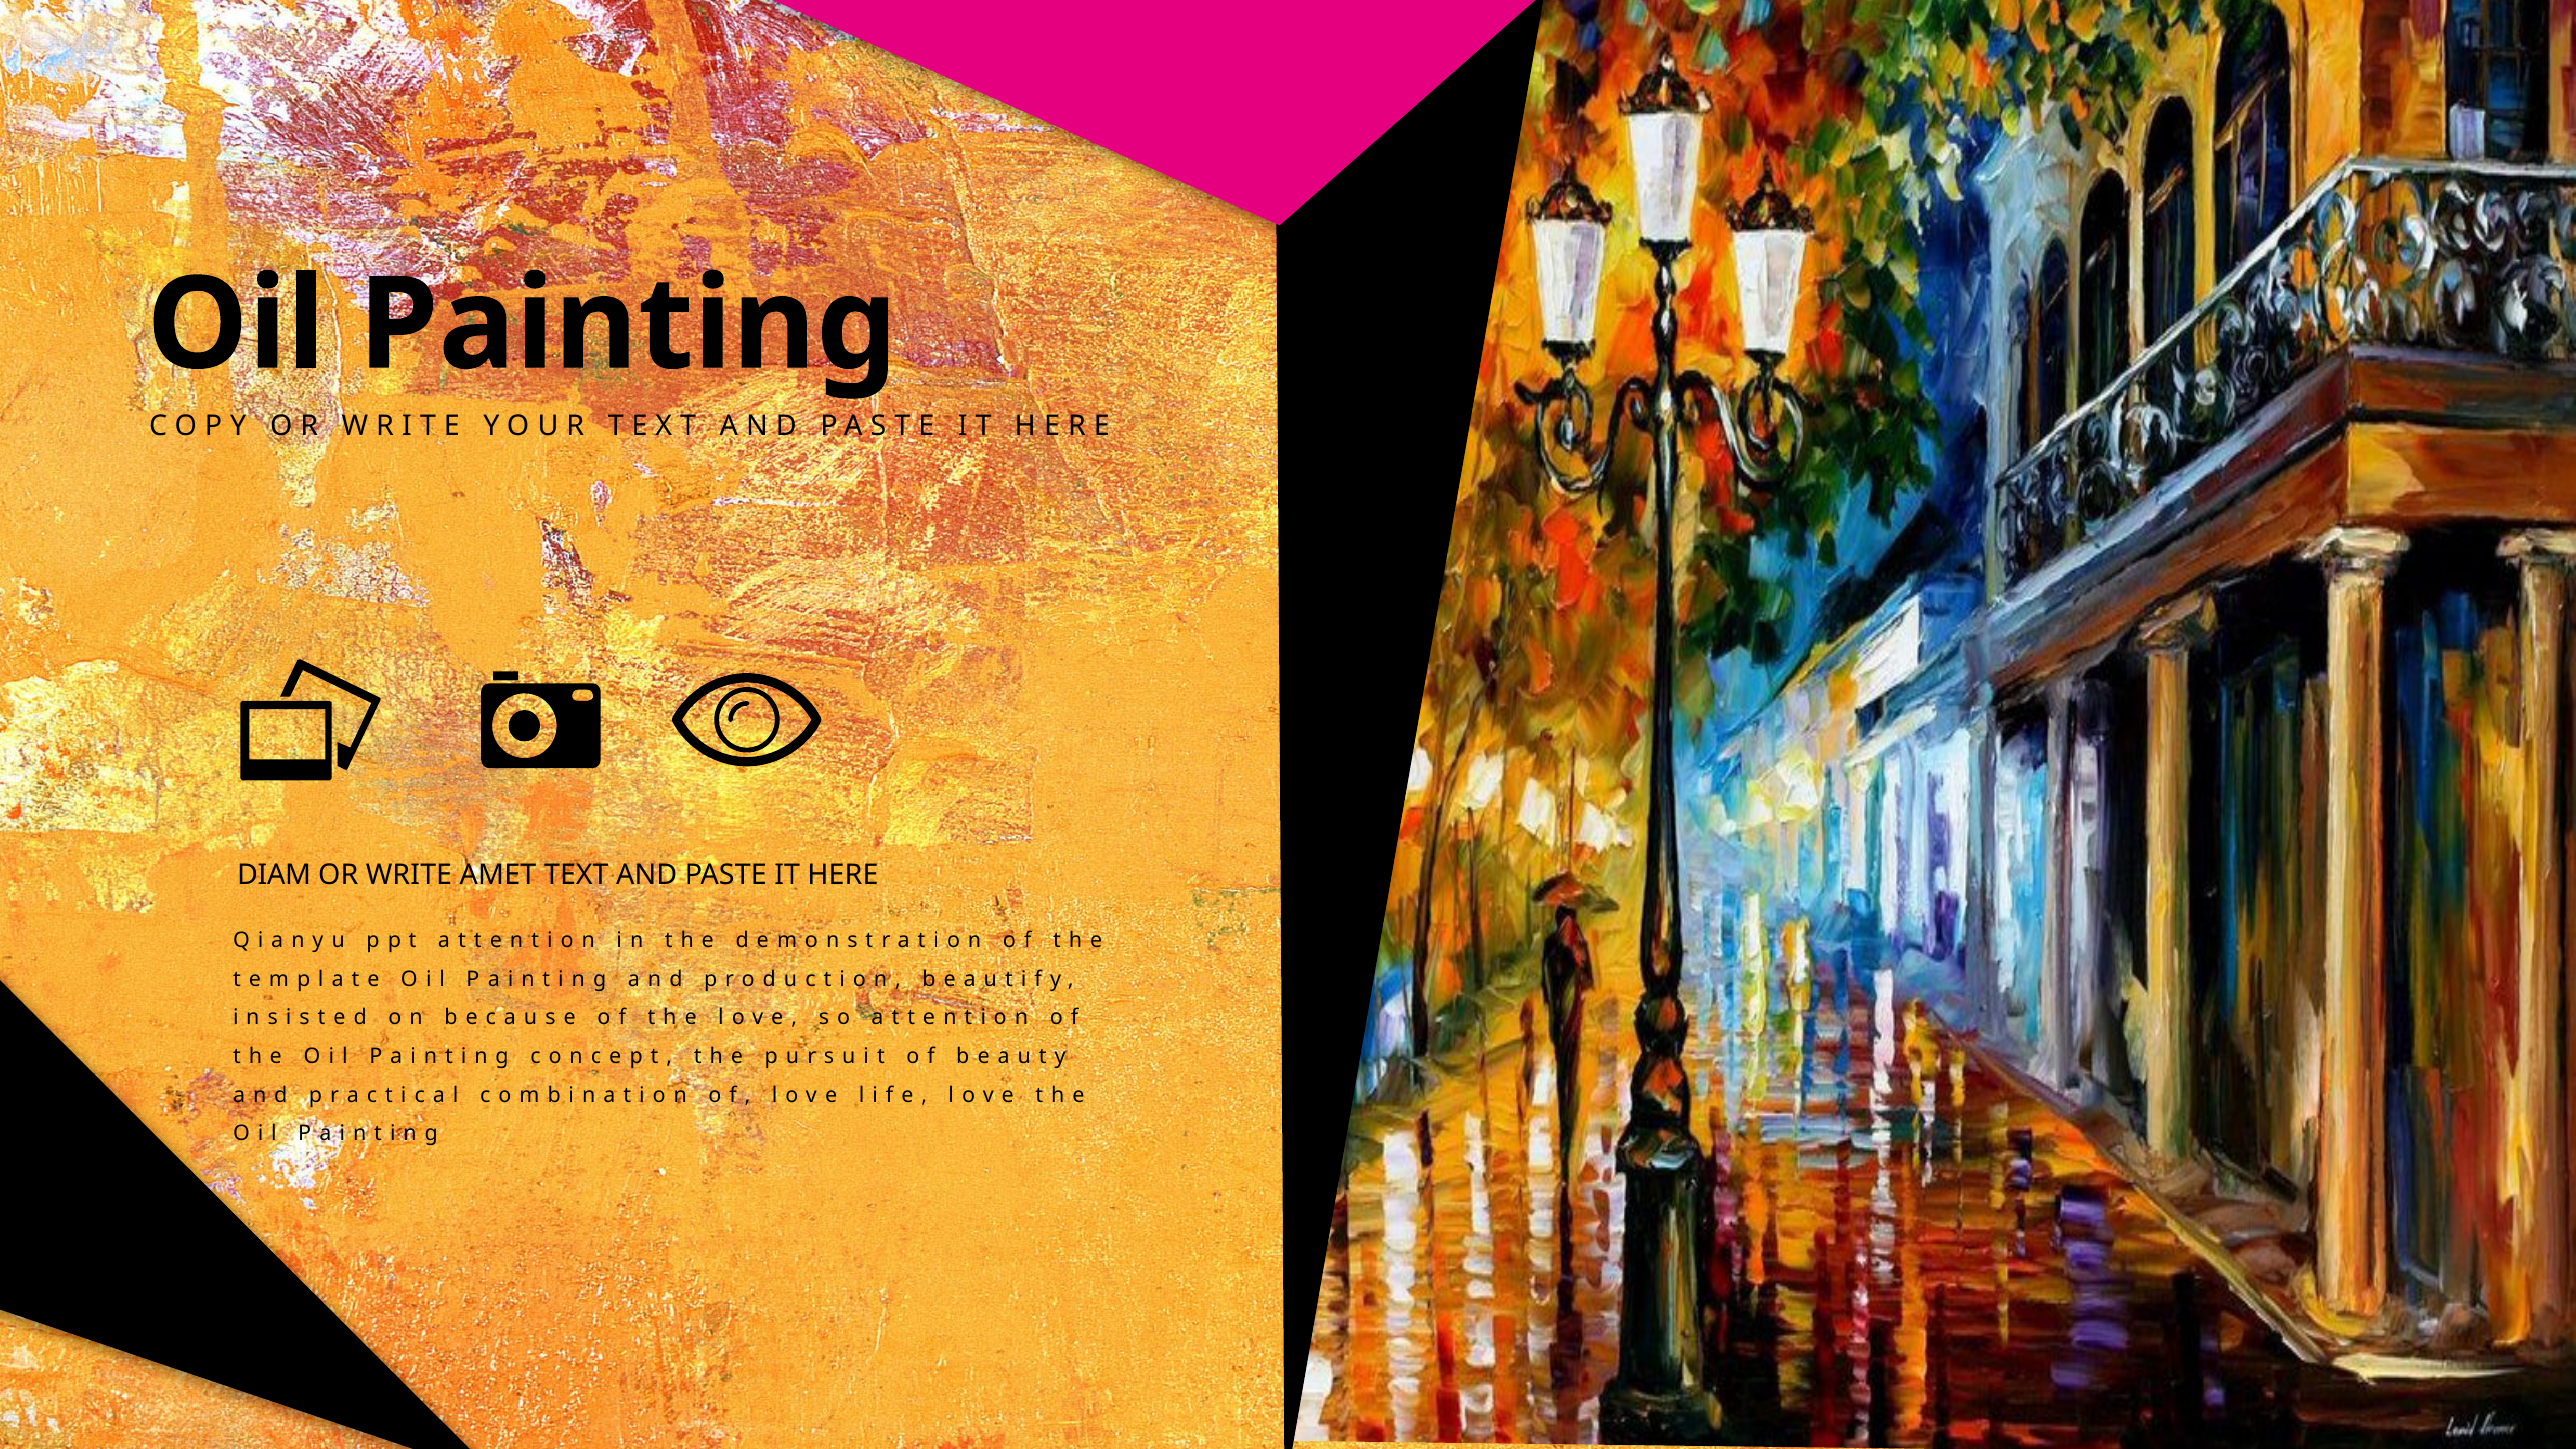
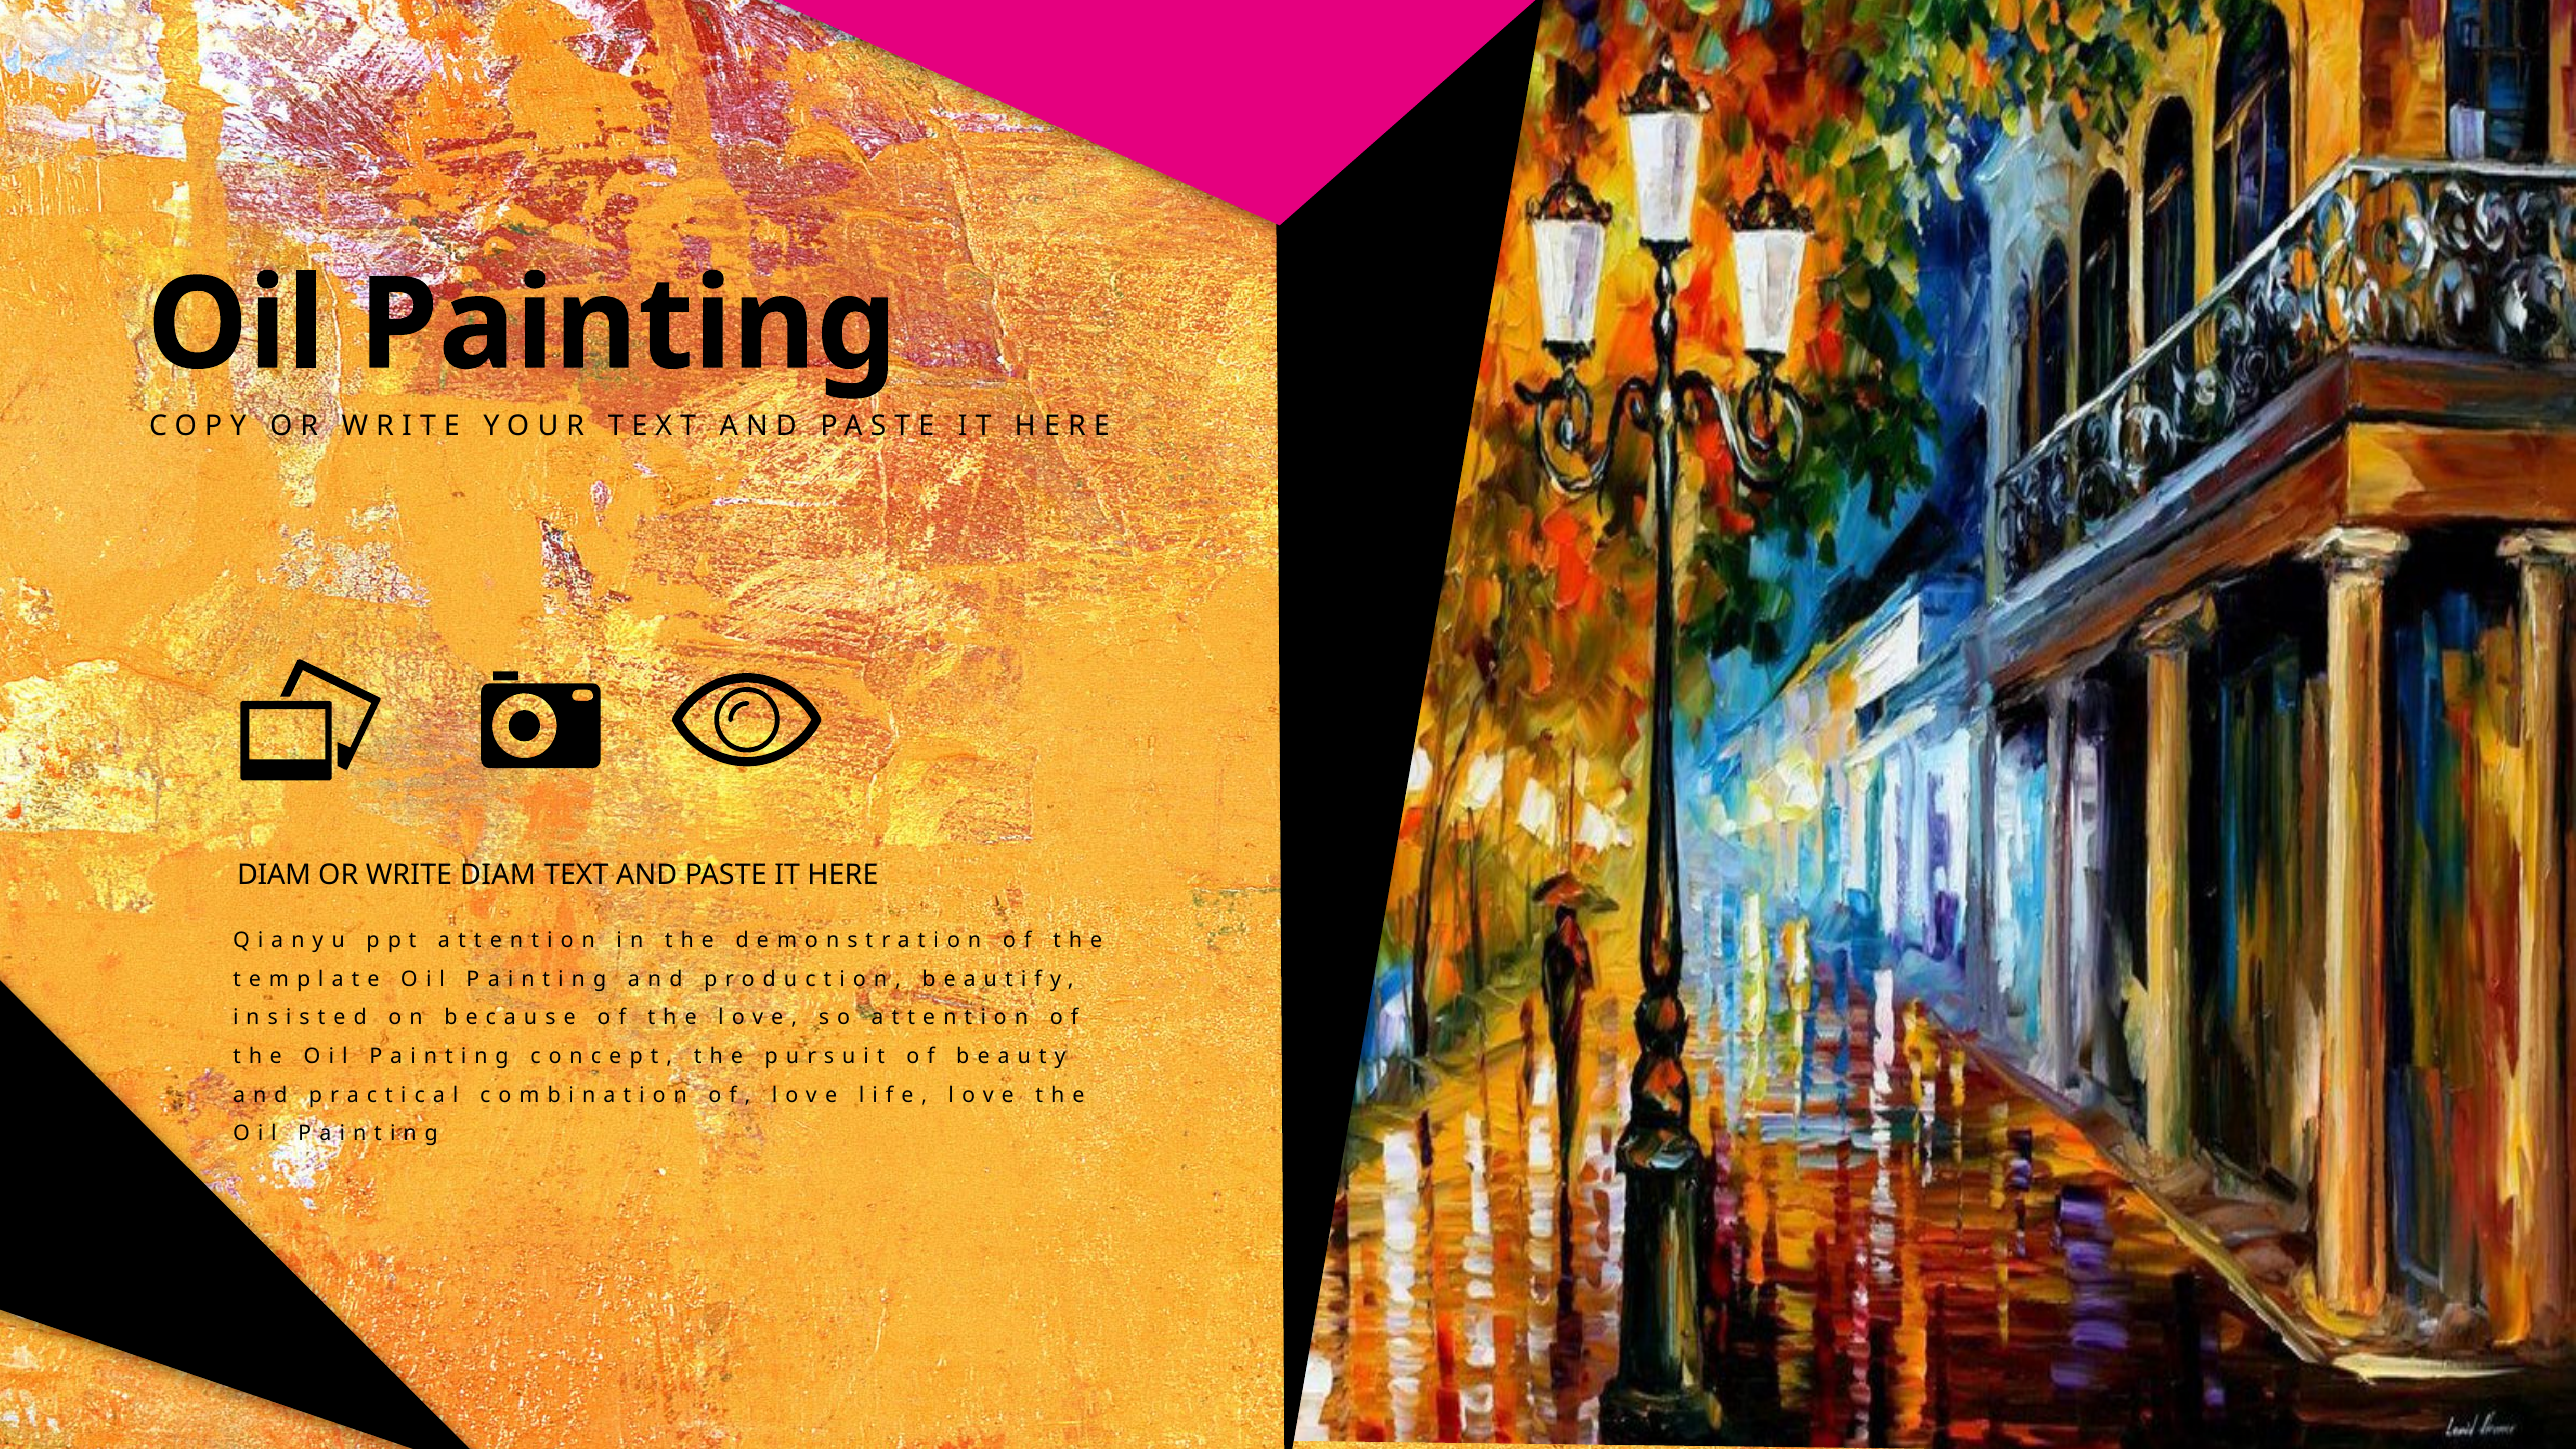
WRITE AMET: AMET -> DIAM (498, 875)
